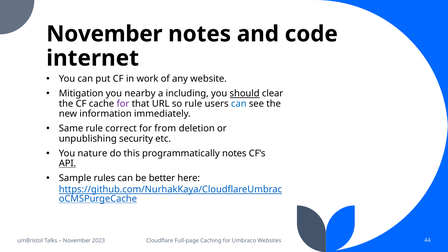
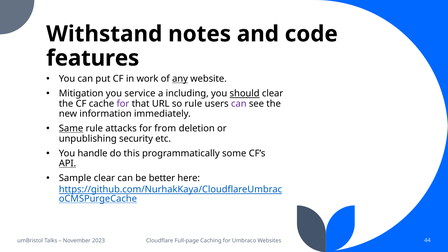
November: November -> Withstand (104, 34)
internet: internet -> features (93, 58)
any underline: none -> present (180, 79)
nearby: nearby -> service (140, 94)
can colour: blue -> purple (239, 104)
Same underline: none -> present (71, 129)
correct: correct -> attacks (121, 129)
nature: nature -> handle (92, 153)
programmatically notes: notes -> some (234, 153)
Sample rules: rules -> clear (104, 178)
